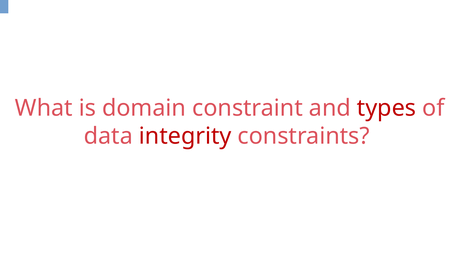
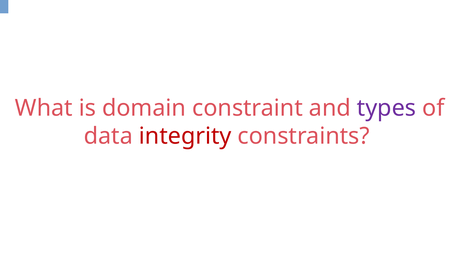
types colour: red -> purple (387, 108)
